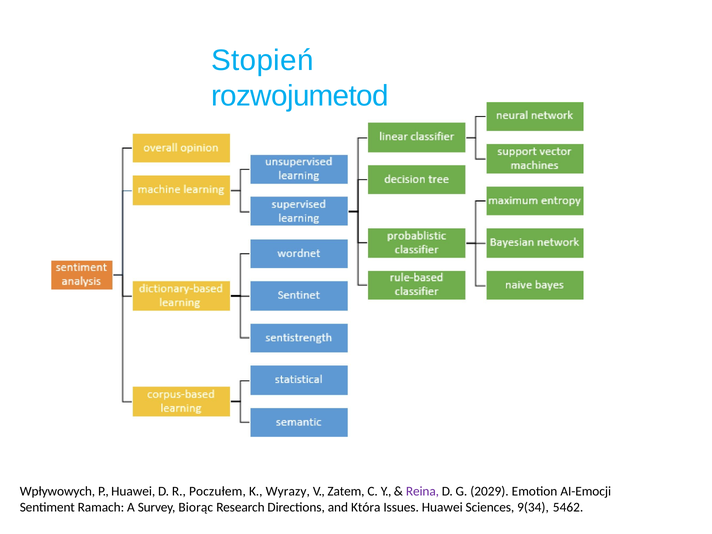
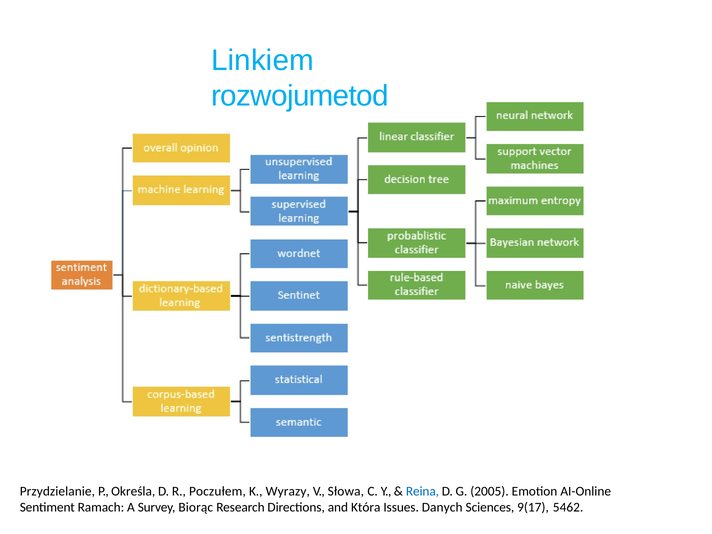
Stopień: Stopień -> Linkiem (263, 60)
Wpływowych: Wpływowych -> Przydzielanie (57, 491)
P Huawei: Huawei -> Określa (133, 491)
Zatem: Zatem -> Słowa (346, 491)
Reina colour: purple -> blue (422, 491)
2029: 2029 -> 2005 (489, 491)
AI-Emocji: AI-Emocji -> AI-Online (586, 491)
Issues Huawei: Huawei -> Danych (442, 507)
9(34: 9(34 -> 9(17 (533, 507)
